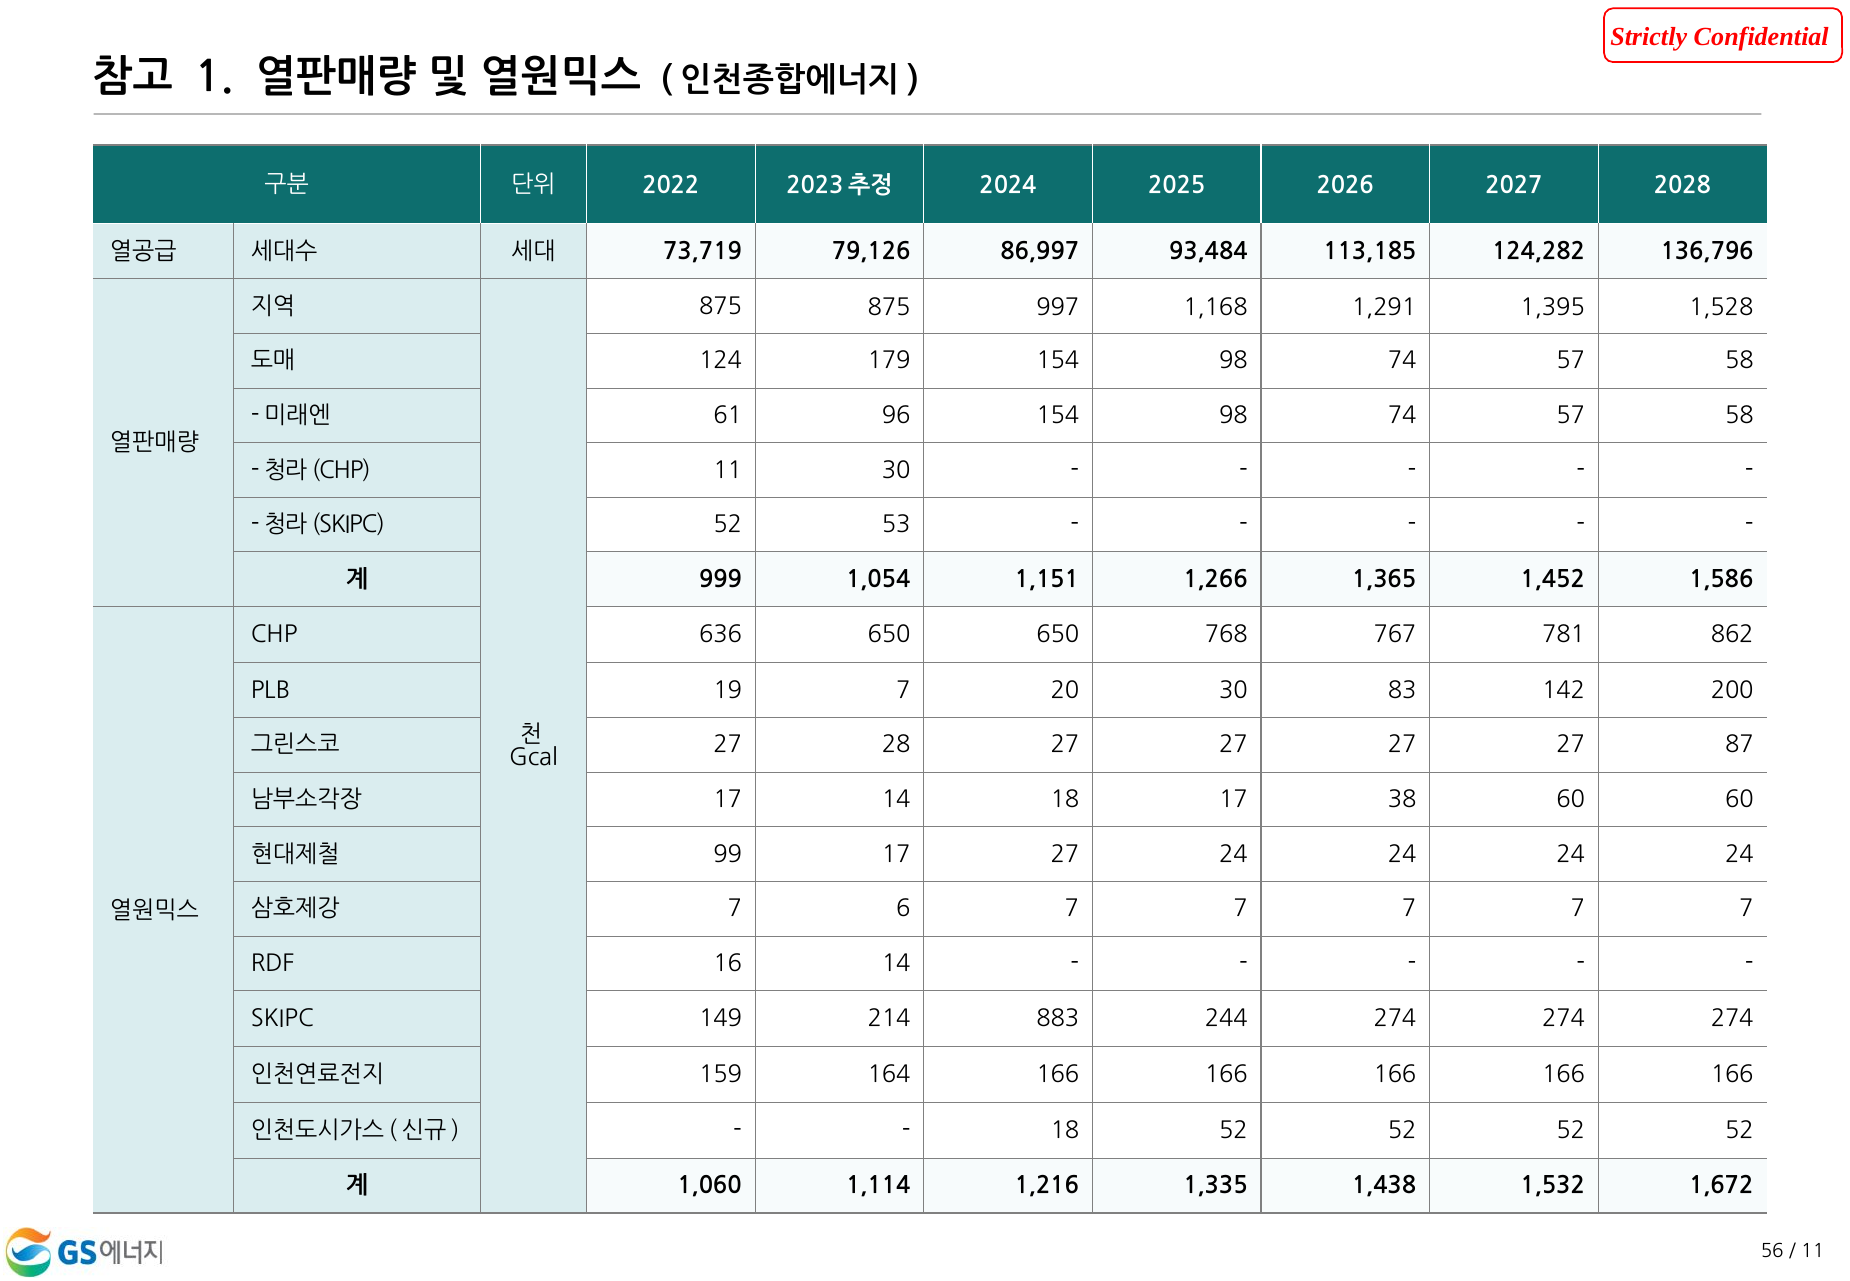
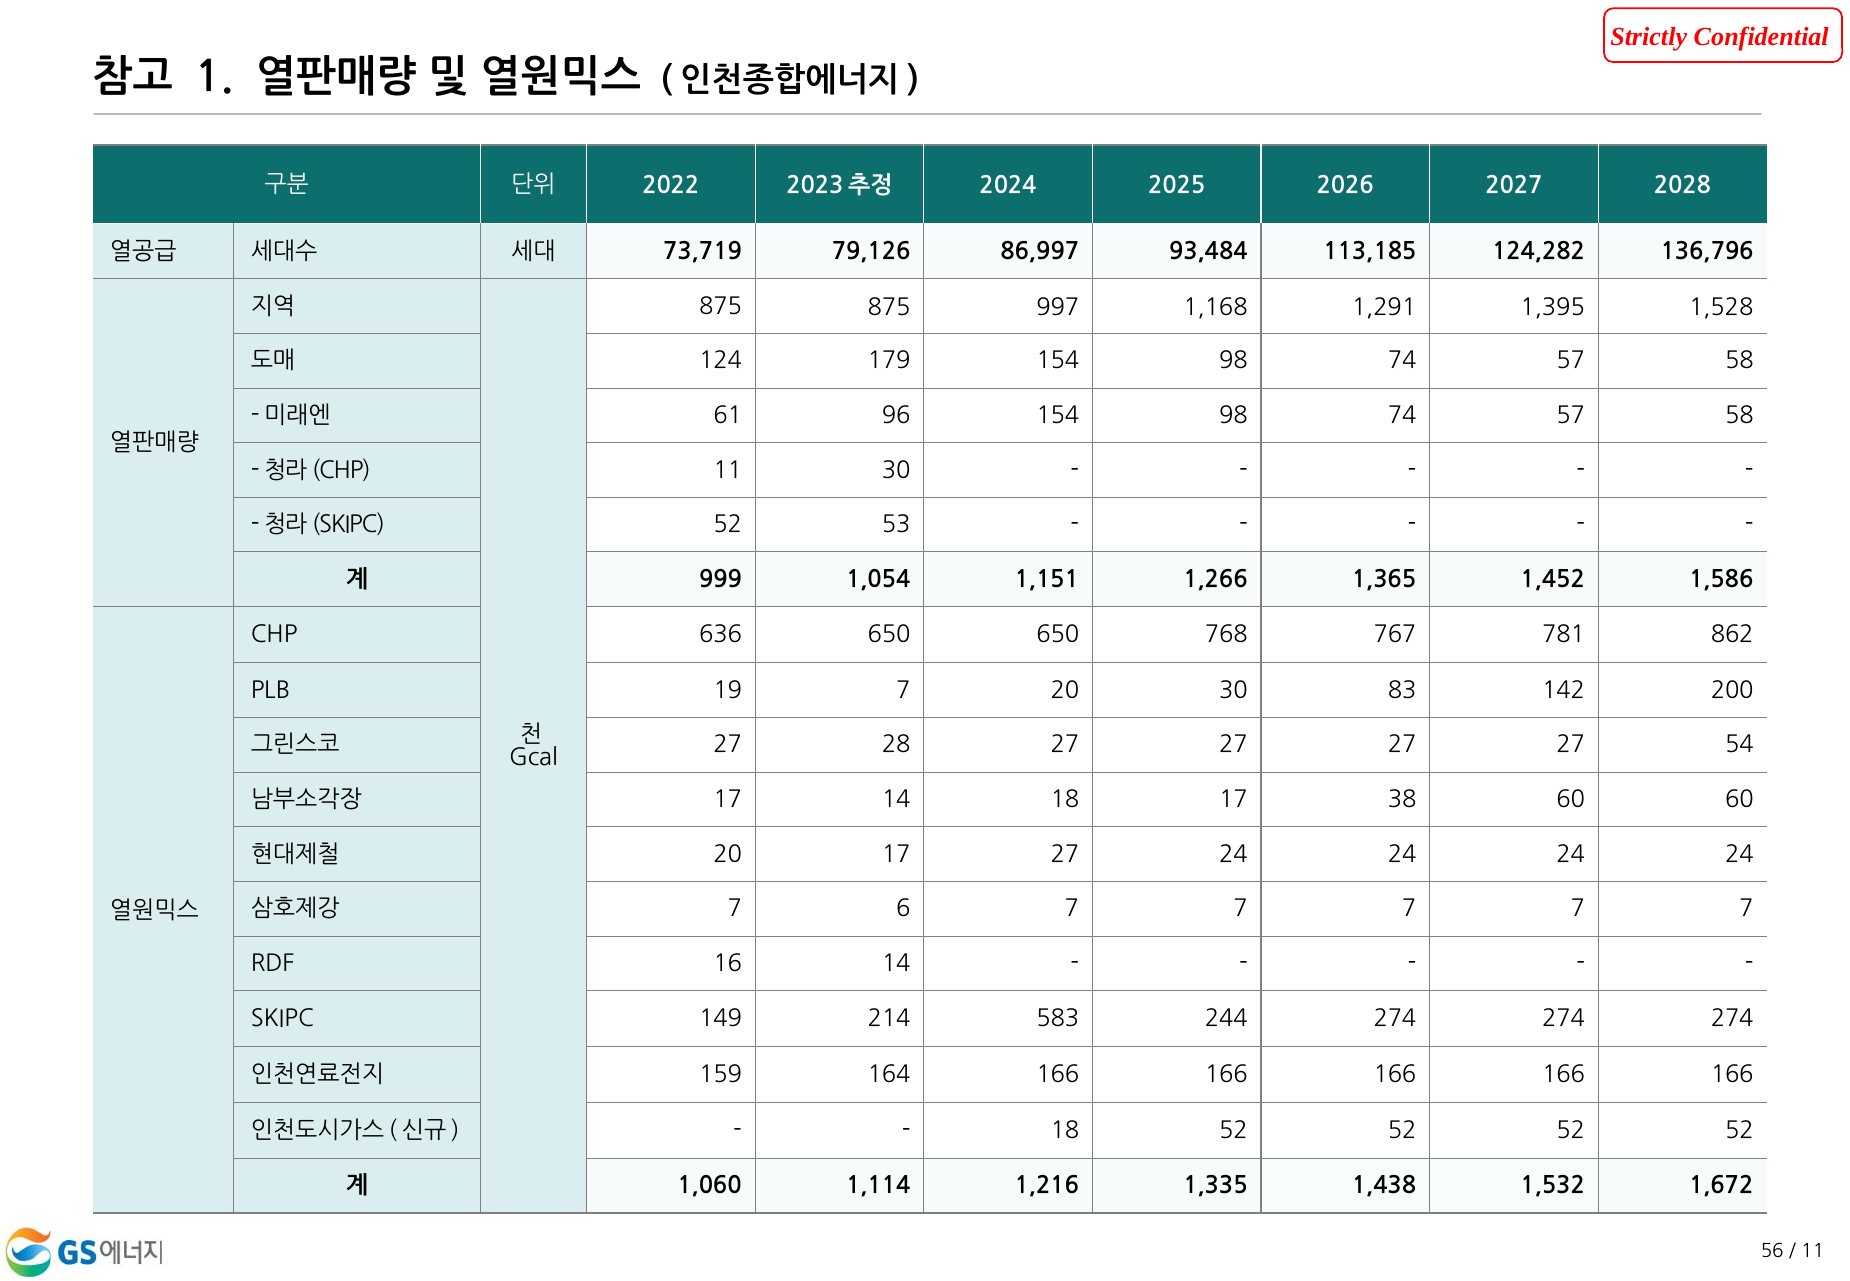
87: 87 -> 54 (1739, 745)
99: 99 -> 20 (728, 854)
883: 883 -> 583 (1058, 1019)
